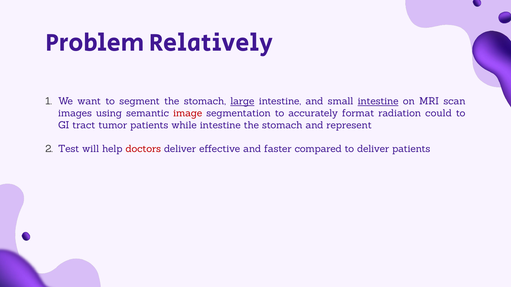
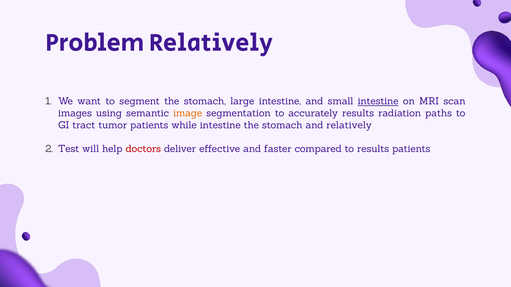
large underline: present -> none (242, 102)
image colour: red -> orange (188, 113)
accurately format: format -> results (358, 113)
could: could -> paths (439, 113)
and represent: represent -> relatively (349, 125)
to deliver: deliver -> results (373, 149)
